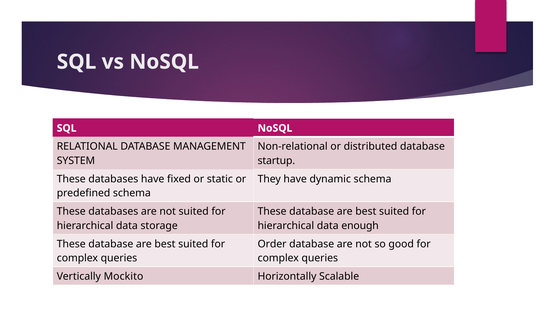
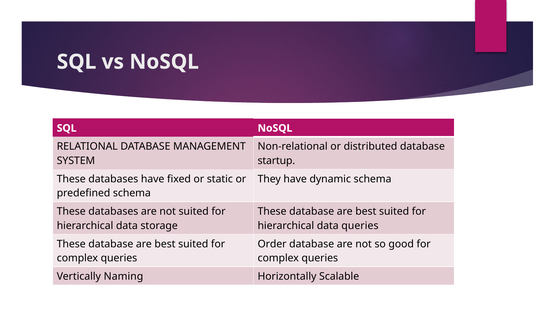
data enough: enough -> queries (360, 226)
Mockito: Mockito -> Naming (124, 277)
